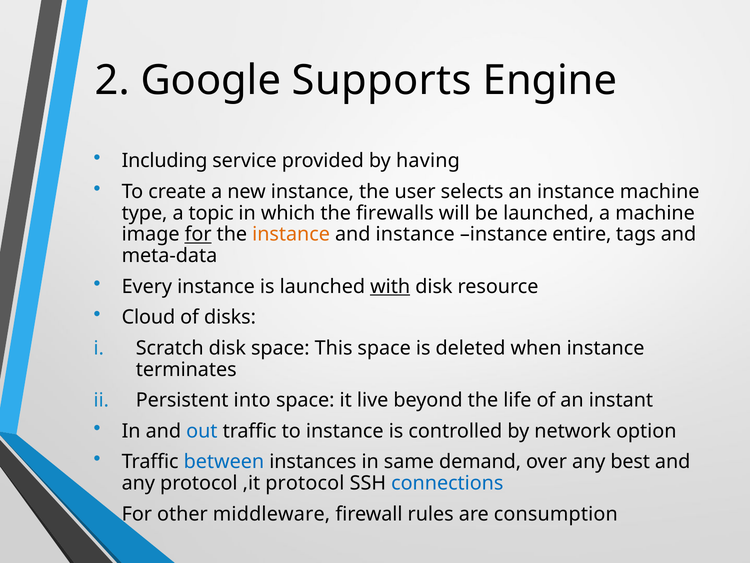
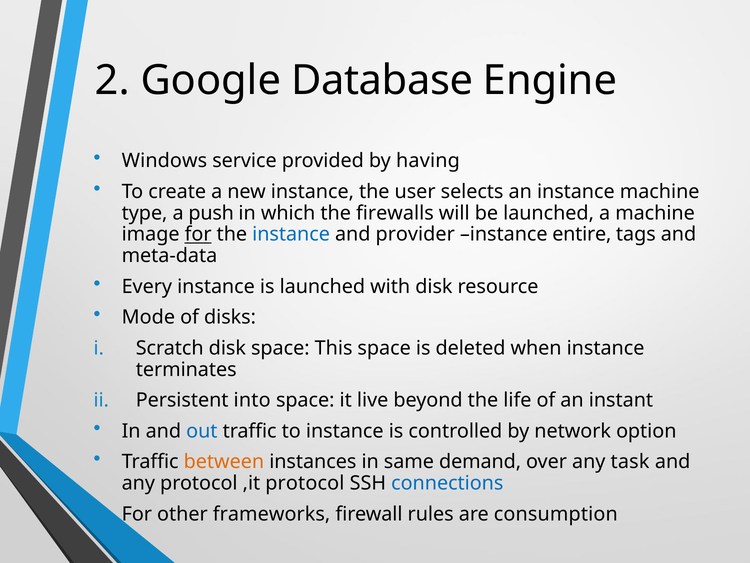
Supports: Supports -> Database (382, 80)
Including: Including -> Windows (164, 161)
topic: topic -> push (211, 213)
instance colour: orange -> blue (291, 234)
and instance: instance -> provider (415, 234)
with underline: present -> none (390, 286)
Cloud: Cloud -> Mode (148, 317)
between colour: blue -> orange (224, 461)
best: best -> task (630, 461)
middleware: middleware -> frameworks (272, 514)
